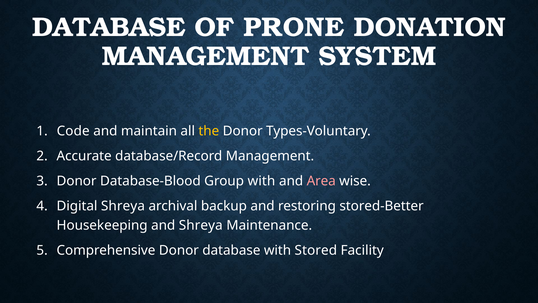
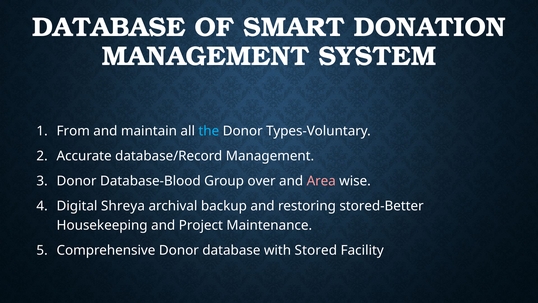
PRONE: PRONE -> SMART (294, 27)
Code: Code -> From (73, 131)
the colour: yellow -> light blue (209, 131)
Group with: with -> over (262, 181)
and Shreya: Shreya -> Project (201, 225)
